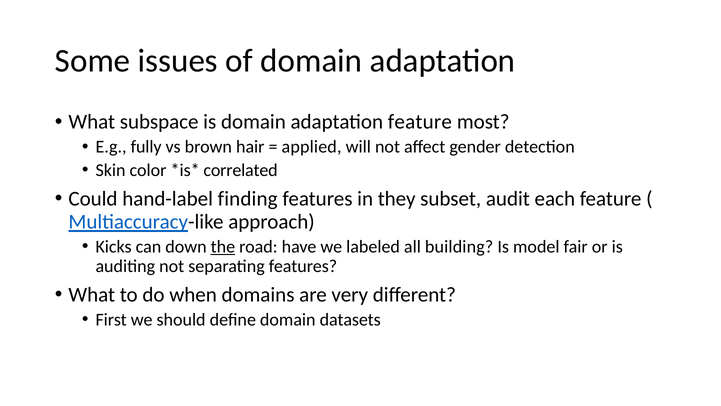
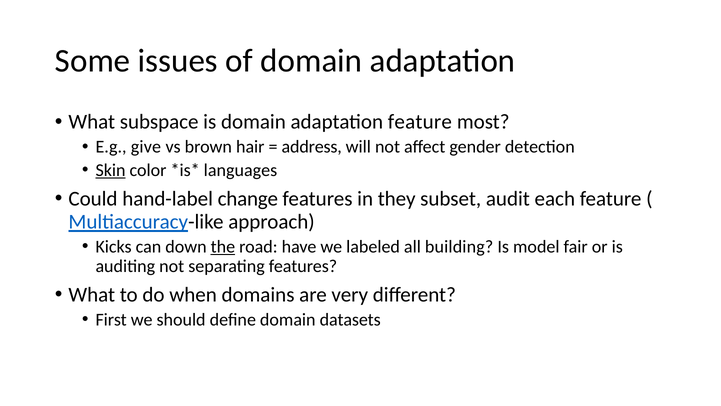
fully: fully -> give (146, 147)
applied: applied -> address (312, 147)
Skin underline: none -> present (111, 170)
correlated: correlated -> languages (240, 170)
finding: finding -> change (248, 198)
